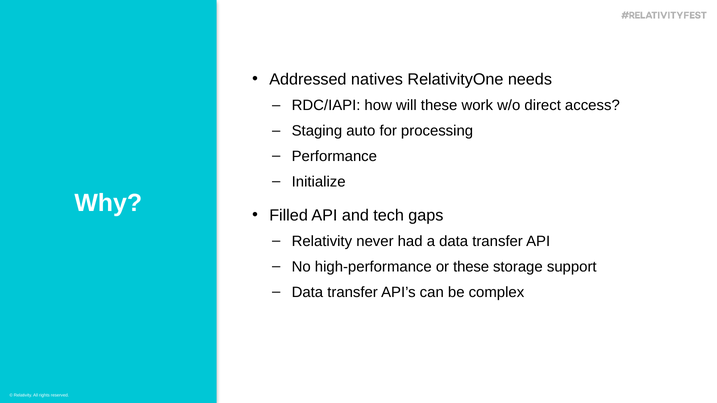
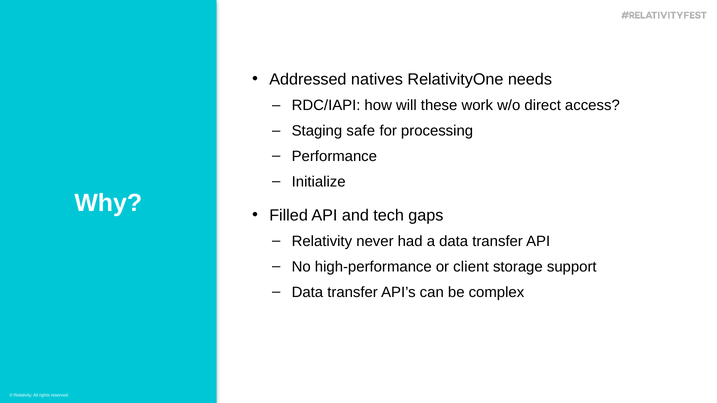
auto: auto -> safe (361, 131)
or these: these -> client (471, 267)
